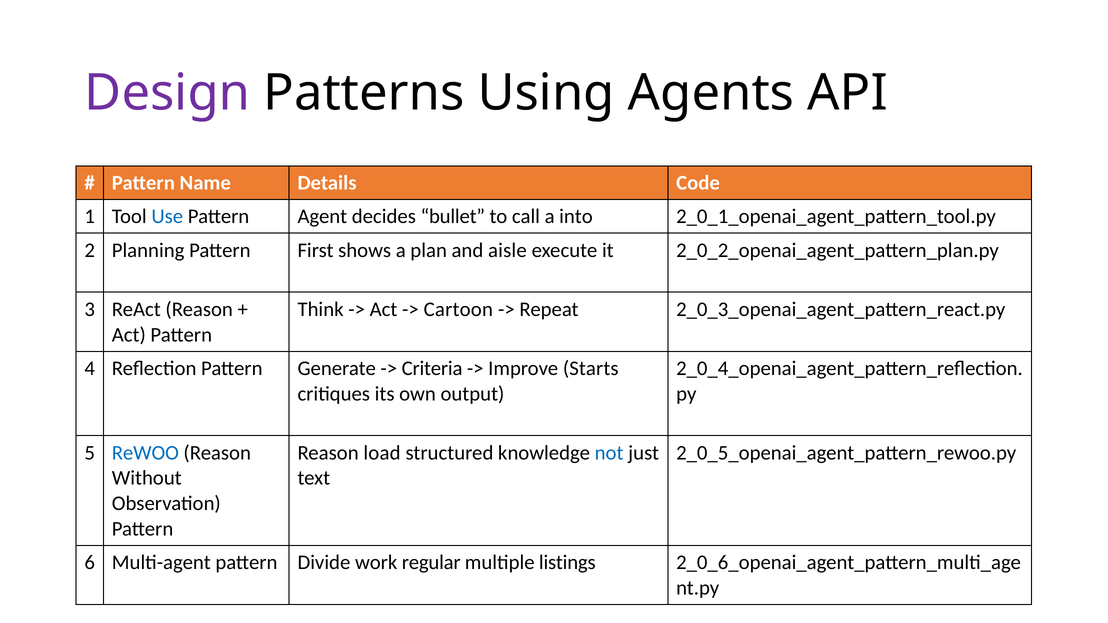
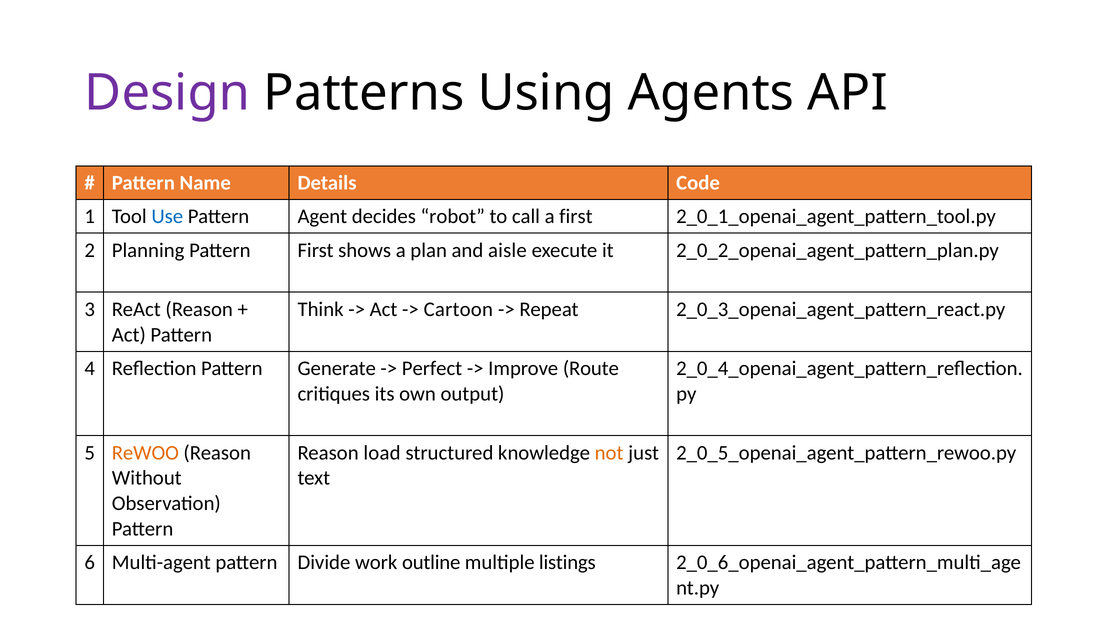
bullet: bullet -> robot (453, 217)
a into: into -> first (576, 217)
Criteria: Criteria -> Perfect (432, 368)
Starts: Starts -> Route (591, 368)
ReWOO colour: blue -> orange (145, 453)
not colour: blue -> orange (609, 453)
regular: regular -> outline (431, 563)
